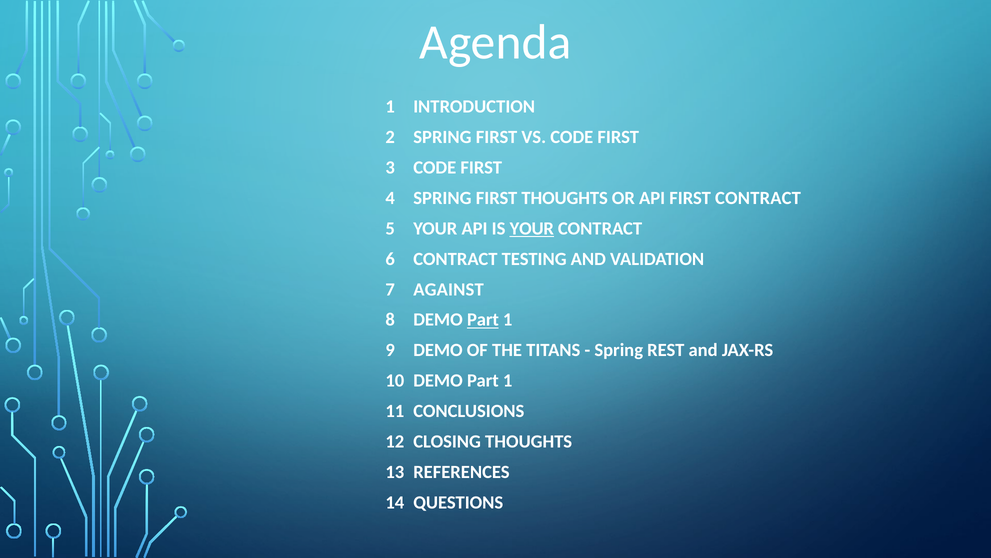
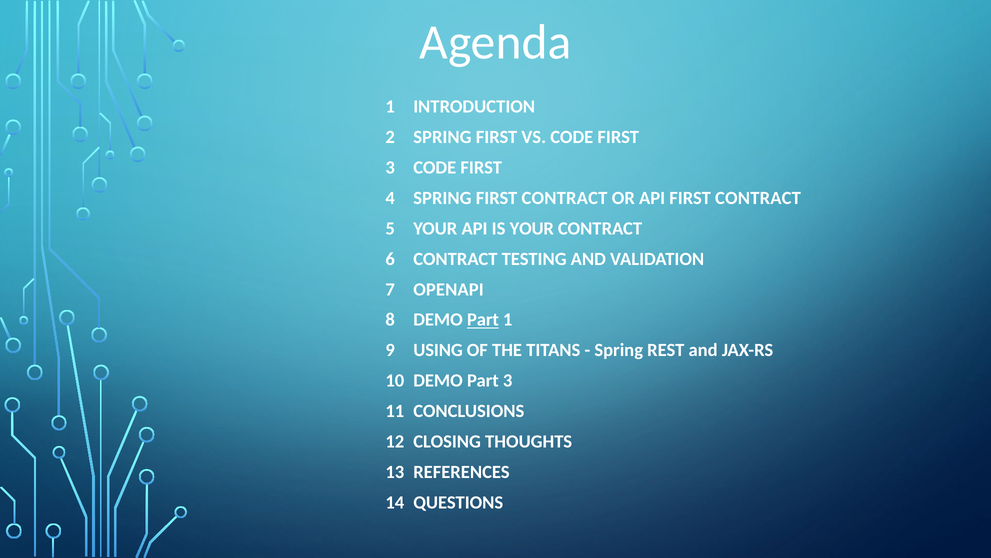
THOUGHTS: THOUGHTS -> CONTRACT (564, 198)
YOUR underline: present -> none (532, 228)
AGAINST: AGAINST -> OPENAPI (449, 289)
DEMO: DEMO -> USING (438, 350)
1: 1 -> 3 (508, 380)
